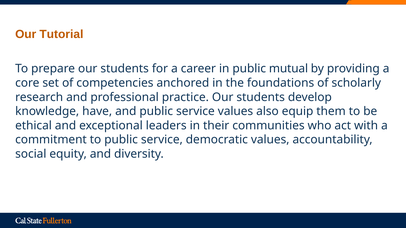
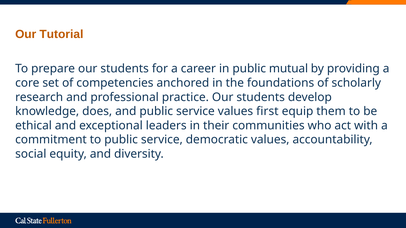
have: have -> does (97, 111)
also: also -> first (267, 111)
